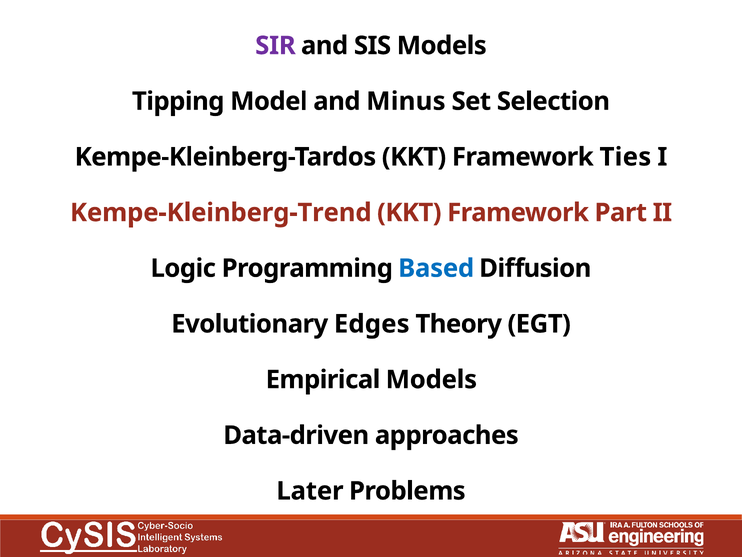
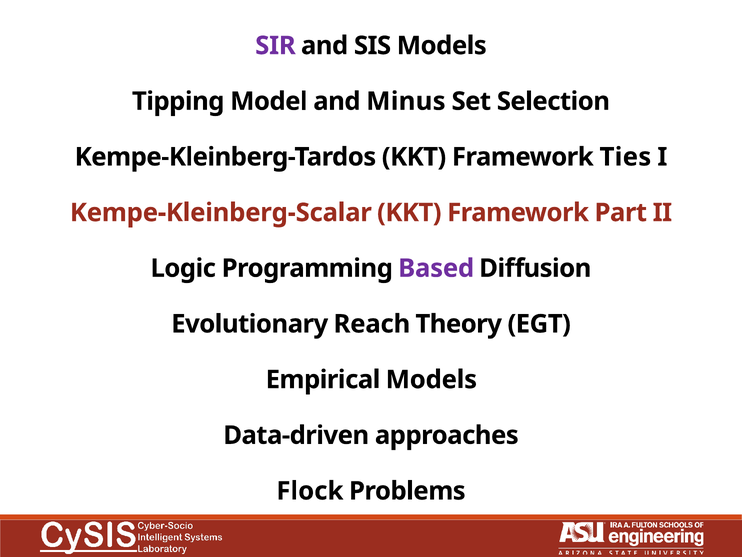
Kempe-Kleinberg-Trend: Kempe-Kleinberg-Trend -> Kempe-Kleinberg-Scalar (221, 212)
Based colour: blue -> purple (436, 268)
Edges: Edges -> Reach (372, 324)
Later: Later -> Flock (310, 491)
